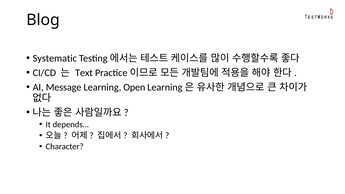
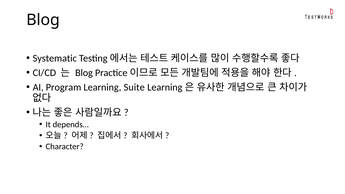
Text: Text -> Blog (84, 73)
Message: Message -> Program (64, 87)
Open: Open -> Suite (134, 87)
